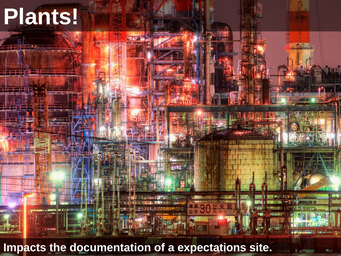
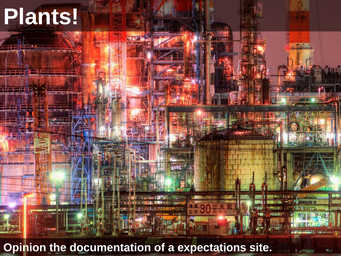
Impacts: Impacts -> Opinion (25, 247)
